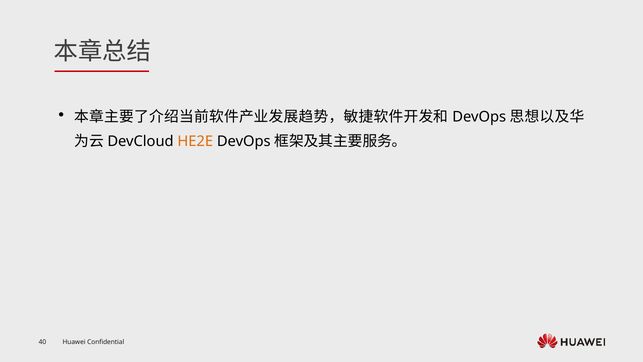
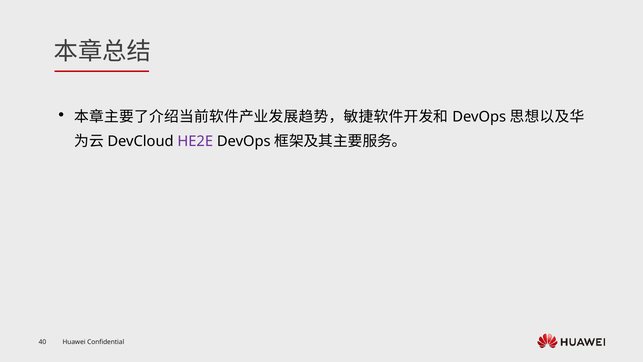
HE2E colour: orange -> purple (195, 141)
